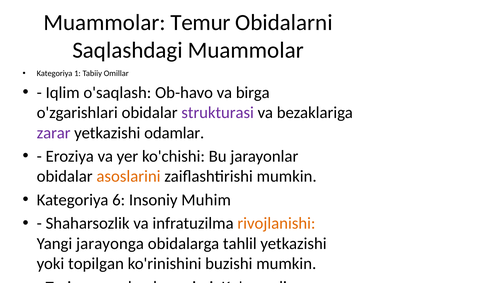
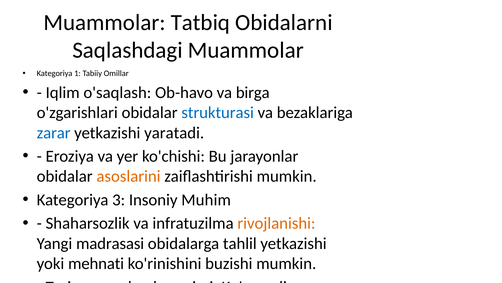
Temur: Temur -> Tatbiq (200, 23)
strukturasi colour: purple -> blue (218, 112)
zarar colour: purple -> blue (54, 133)
yetkazishi odamlar: odamlar -> yaratadi (174, 133)
6: 6 -> 3 (119, 200)
jarayonga: jarayonga -> madrasasi (110, 243)
topilgan: topilgan -> mehnati (96, 263)
